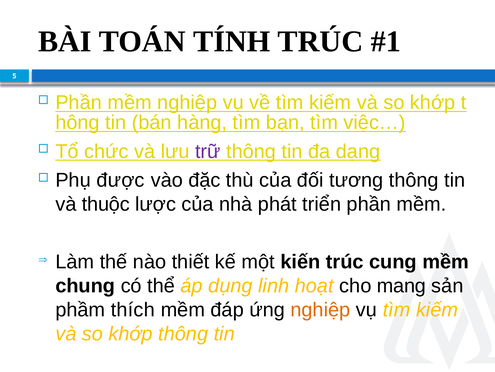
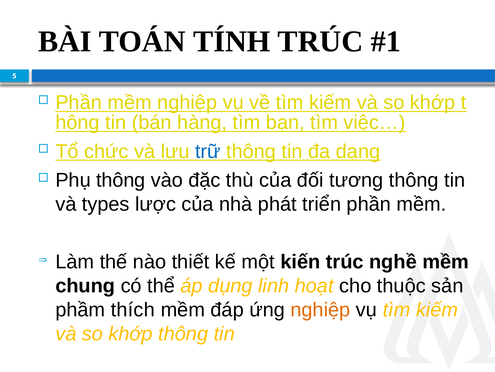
trữ colour: purple -> blue (208, 151)
Phụ được: được -> thông (121, 180)
thuộc: thuộc -> types (106, 204)
cung: cung -> nghề (393, 261)
mang: mang -> thuộc (401, 285)
